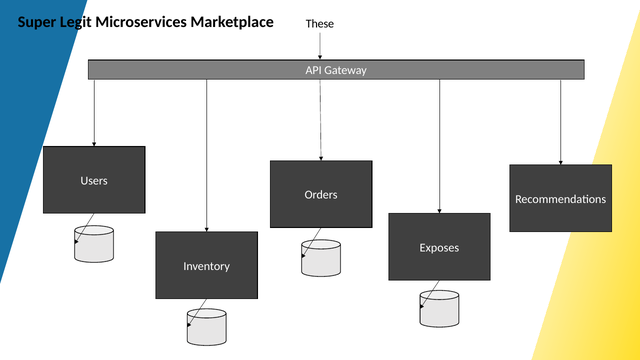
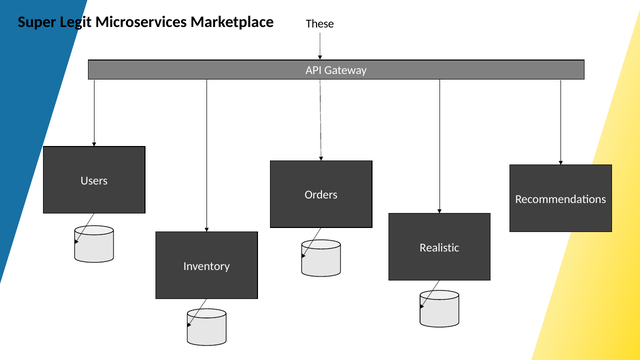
Exposes: Exposes -> Realistic (439, 248)
